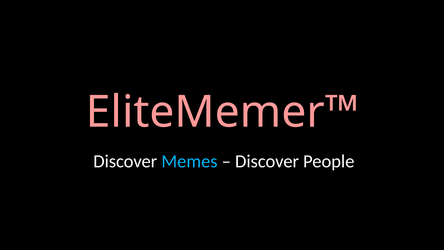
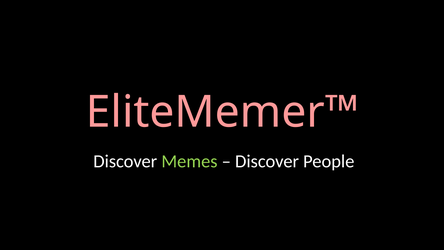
Memes colour: light blue -> light green (189, 161)
